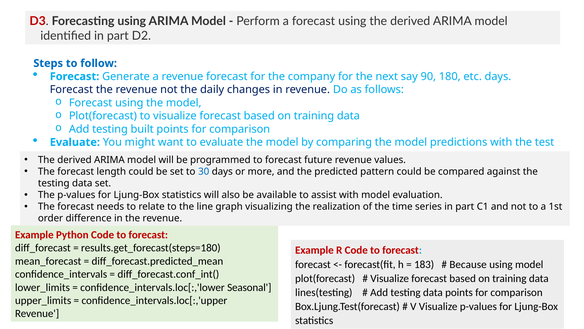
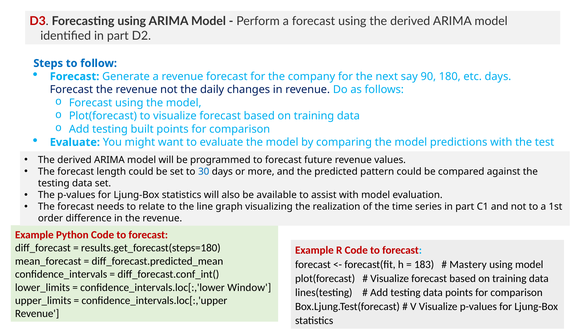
Because: Because -> Mastery (468, 264)
Seasonal: Seasonal -> Window (249, 287)
